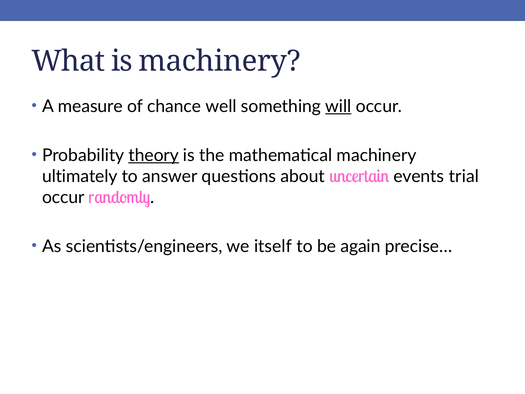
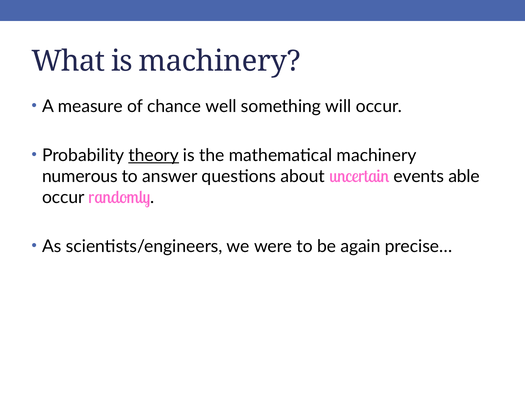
will underline: present -> none (338, 106)
ultimately: ultimately -> numerous (80, 176)
trial: trial -> able (464, 176)
itself: itself -> were (273, 246)
